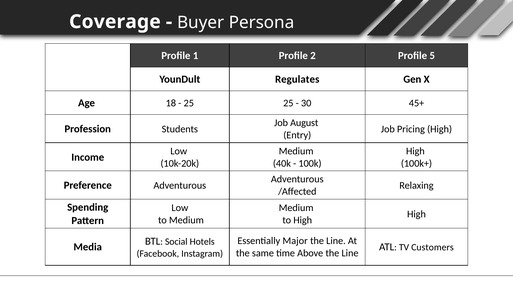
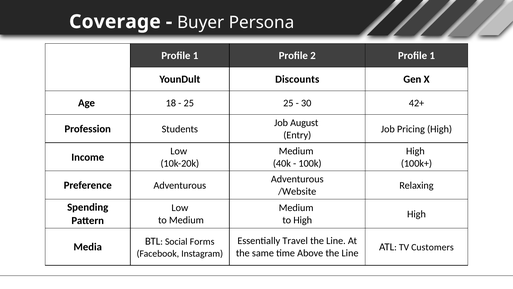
2 Profile 5: 5 -> 1 (432, 56)
Regulates: Regulates -> Discounts (297, 79)
45+: 45+ -> 42+ (417, 103)
/Affected: /Affected -> /Website (297, 191)
Major: Major -> Travel (295, 241)
Hotels: Hotels -> Forms (202, 241)
